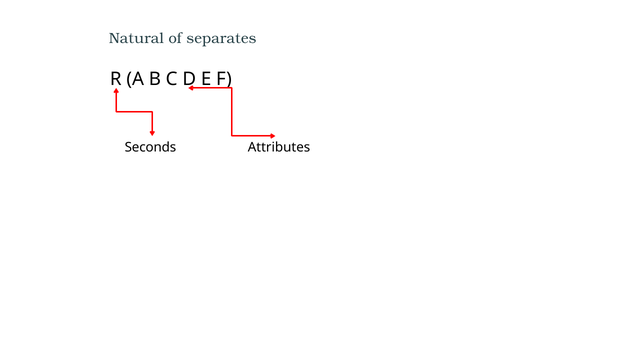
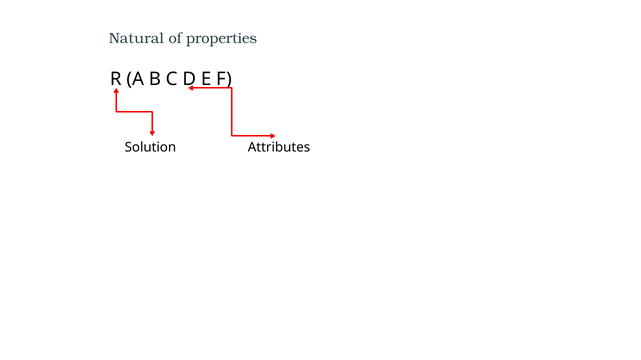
separates: separates -> properties (222, 39)
Seconds: Seconds -> Solution (150, 148)
